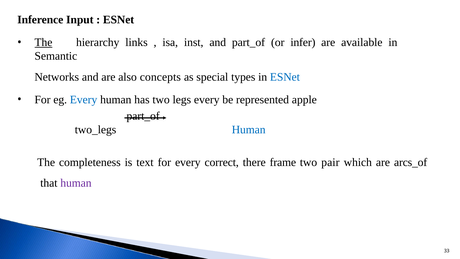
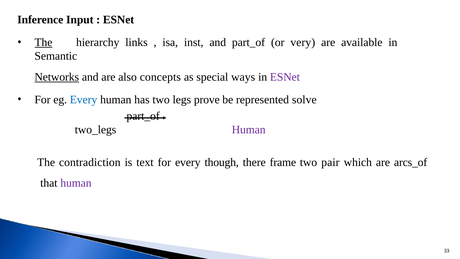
infer: infer -> very (303, 42)
Networks underline: none -> present (57, 77)
types: types -> ways (243, 77)
ESNet colour: blue -> purple (285, 77)
legs every: every -> prove (207, 100)
apple: apple -> solve (304, 100)
Human colour: blue -> purple (249, 130)
completeness: completeness -> contradiction (90, 162)
correct: correct -> though (222, 162)
